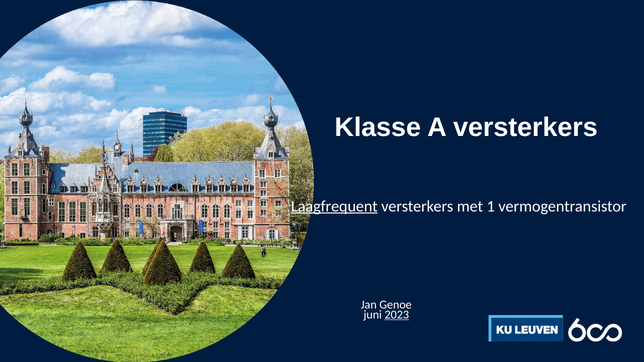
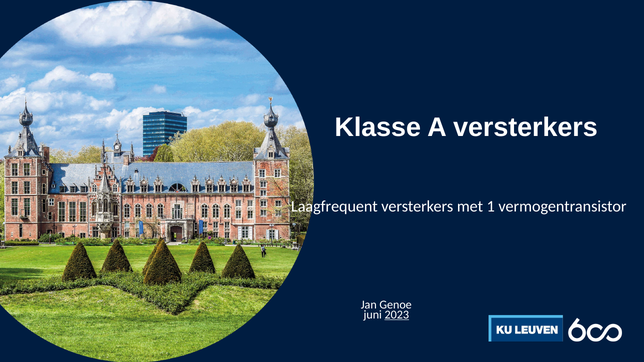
Laagfrequent underline: present -> none (334, 206)
